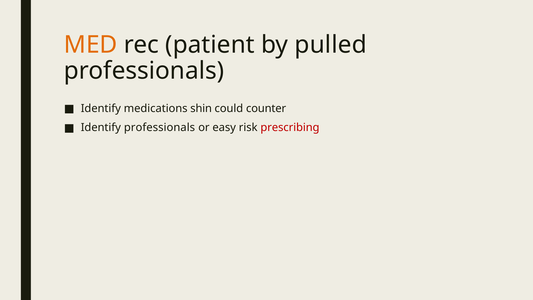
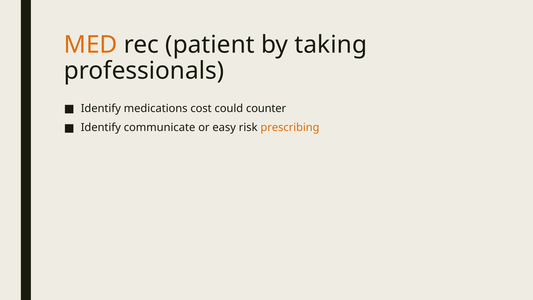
pulled: pulled -> taking (331, 45)
shin: shin -> cost (201, 108)
Identify professionals: professionals -> communicate (160, 127)
prescribing colour: red -> orange (290, 127)
